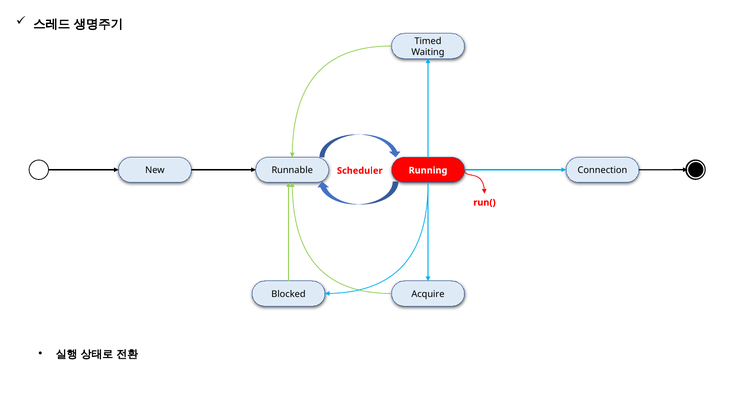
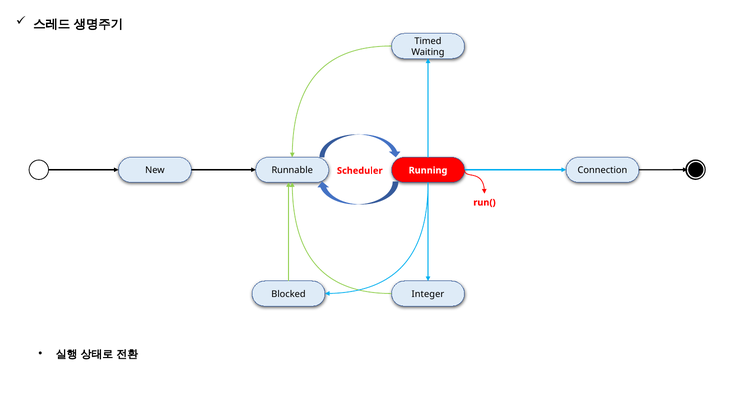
Acquire: Acquire -> Integer (428, 294)
